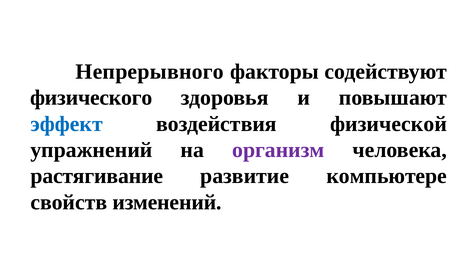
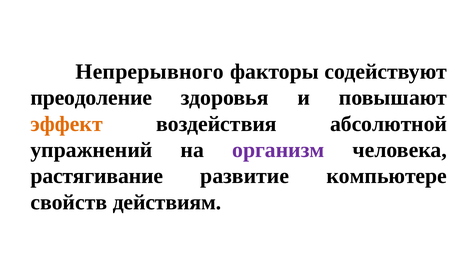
физического: физического -> преодоление (91, 98)
эффект colour: blue -> orange (67, 124)
физической: физической -> абсолютной (389, 124)
изменений: изменений -> действиям (167, 202)
